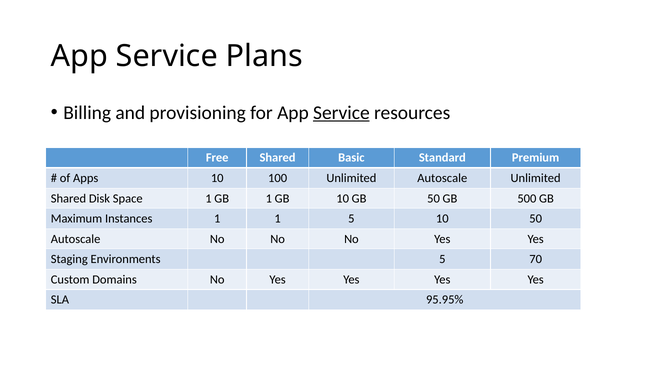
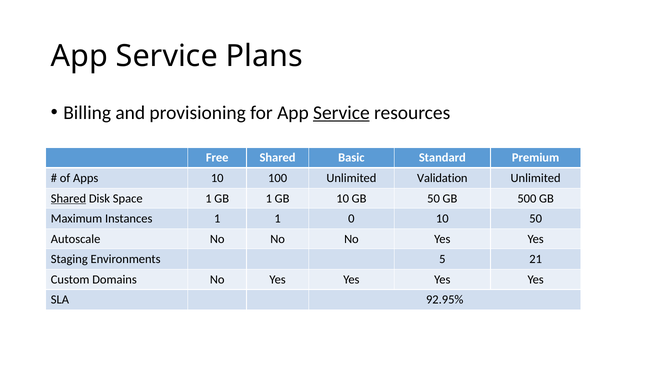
Unlimited Autoscale: Autoscale -> Validation (442, 178)
Shared underline: none -> present (68, 198)
1 5: 5 -> 0 (351, 219)
70: 70 -> 21 (536, 259)
95.95%: 95.95% -> 92.95% (445, 300)
